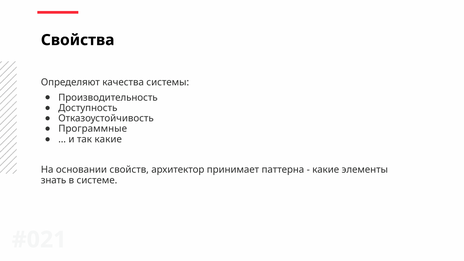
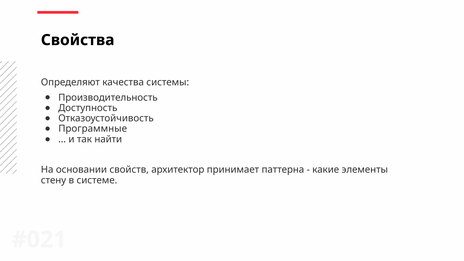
так какие: какие -> найти (108, 139)
знать: знать -> стену (53, 180)
